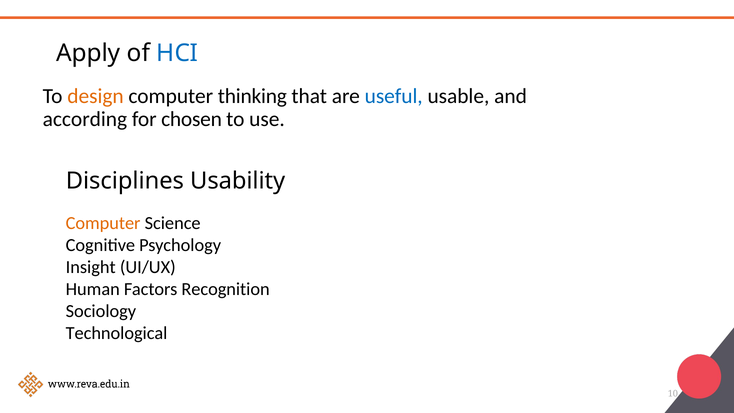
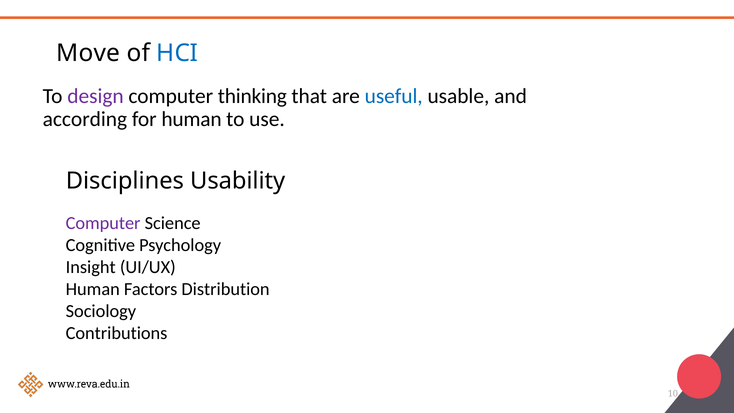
Apply: Apply -> Move (88, 53)
design colour: orange -> purple (96, 96)
for chosen: chosen -> human (192, 119)
Computer colour: orange -> purple (103, 223)
Recognition: Recognition -> Distribution (226, 289)
Technological: Technological -> Contributions (117, 333)
